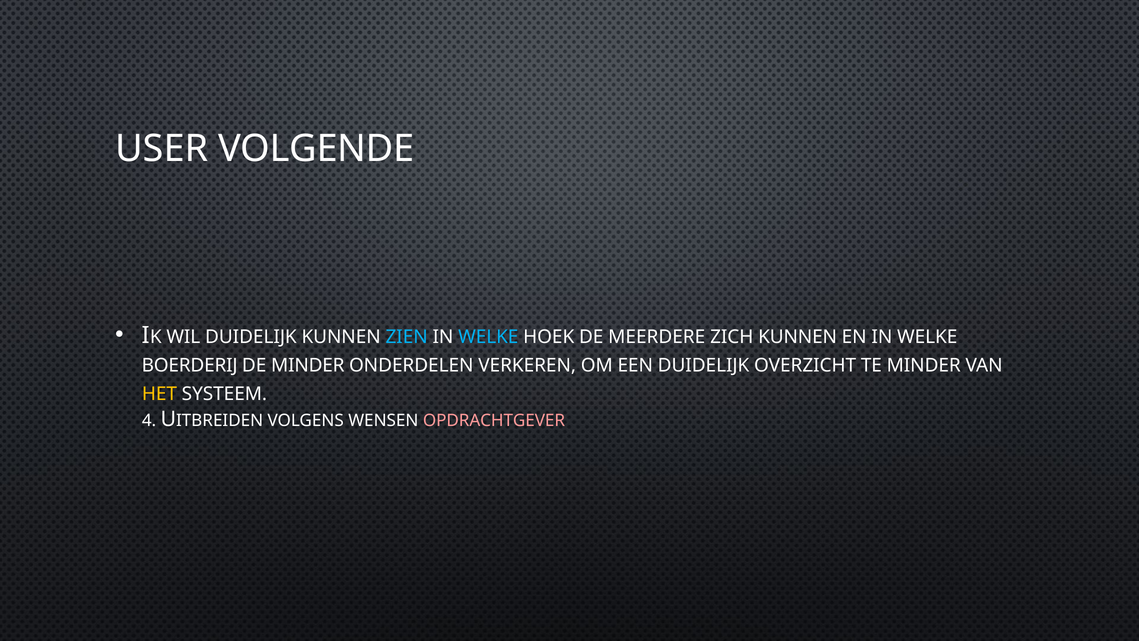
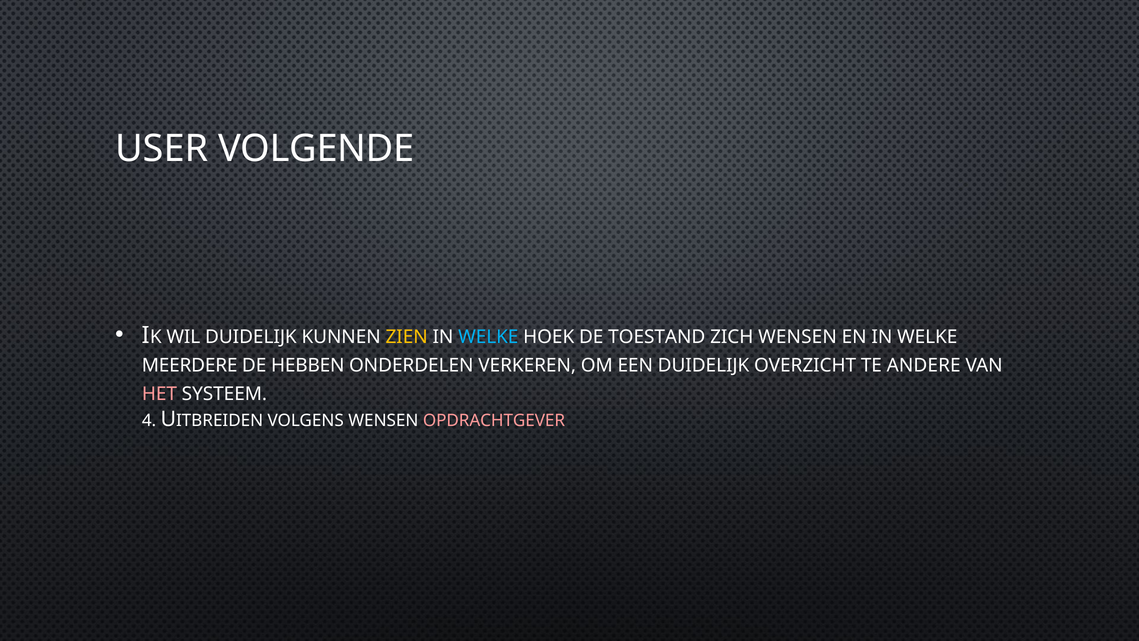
ZIEN colour: light blue -> yellow (407, 337)
MEERDERE: MEERDERE -> TOESTAND (657, 337)
ZICH KUNNEN: KUNNEN -> WENSEN (797, 337)
BOERDERIJ: BOERDERIJ -> MEERDERE (190, 365)
DE MINDER: MINDER -> HEBBEN (308, 365)
TE MINDER: MINDER -> ANDERE (924, 365)
HET colour: yellow -> pink (159, 394)
